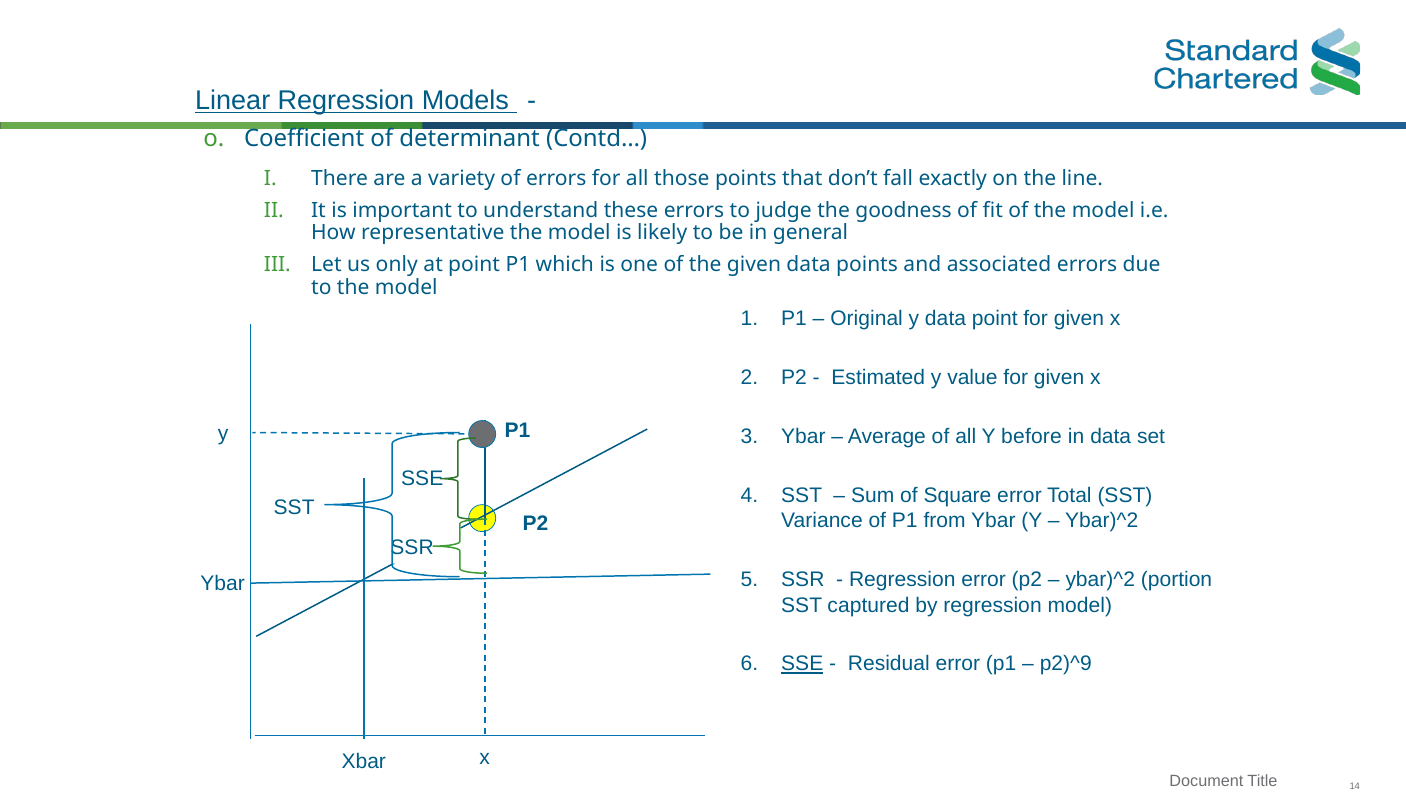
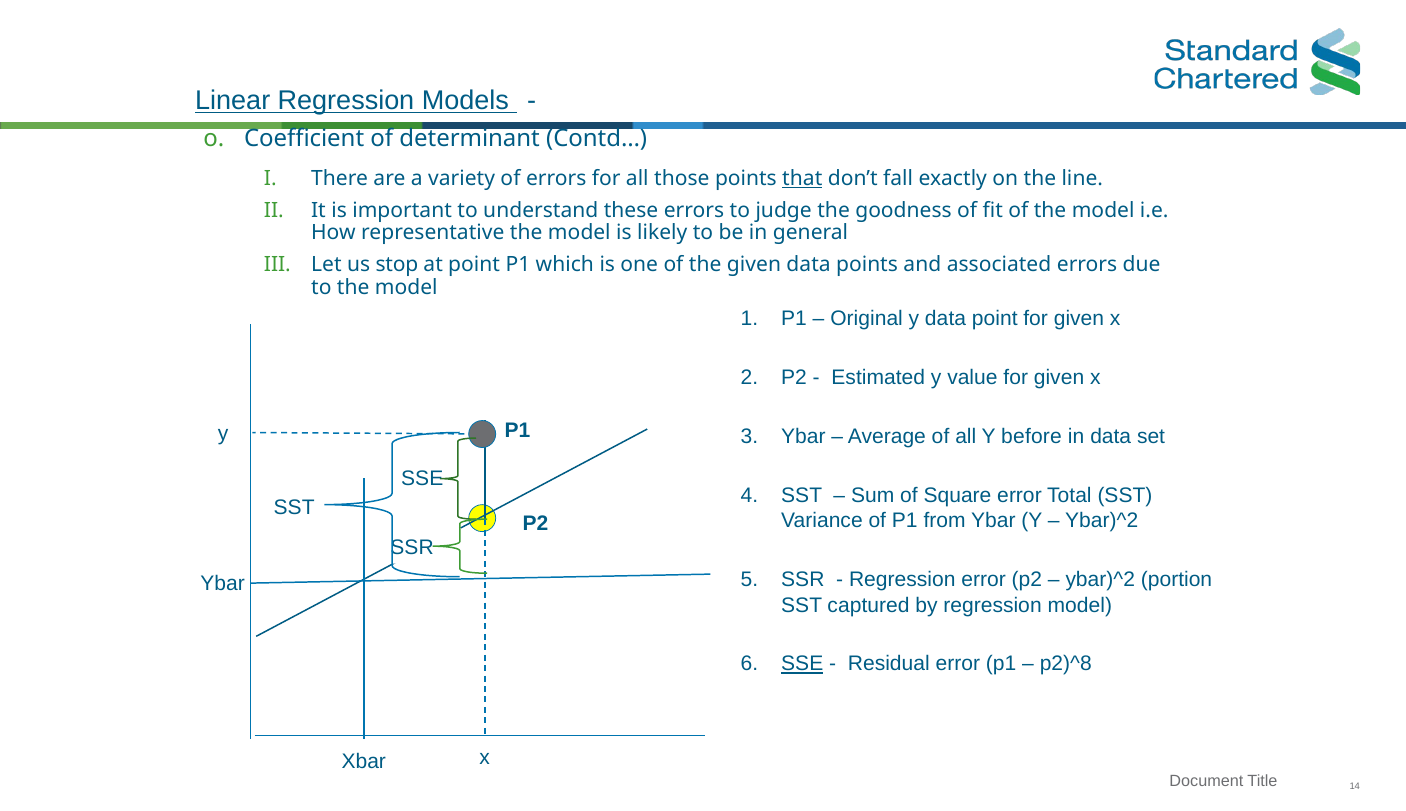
that underline: none -> present (802, 178)
only: only -> stop (397, 265)
p2)^9: p2)^9 -> p2)^8 (1066, 664)
